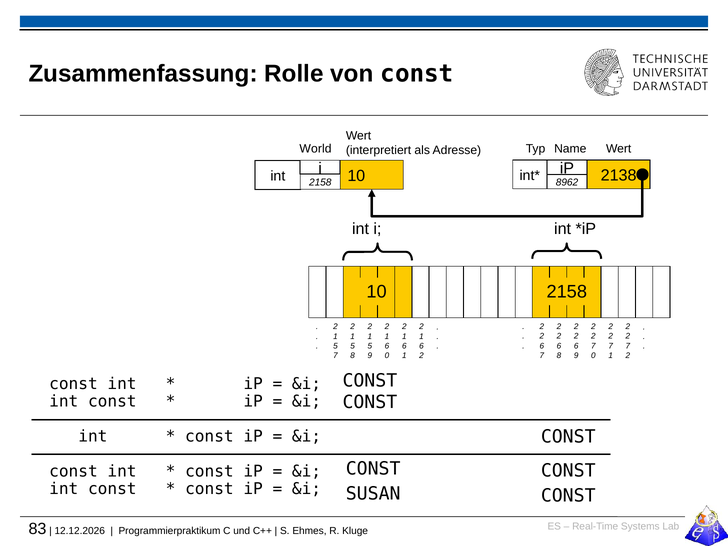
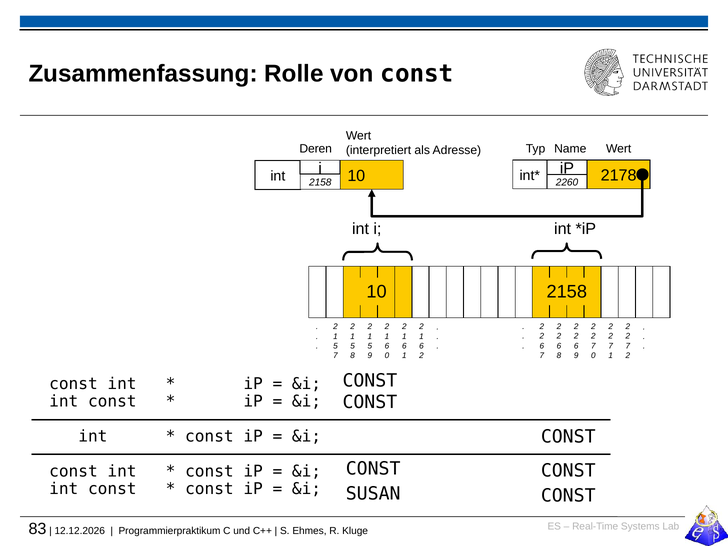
World: World -> Deren (316, 149)
8962: 8962 -> 2260 (567, 182)
2138: 2138 -> 2178 (619, 176)
